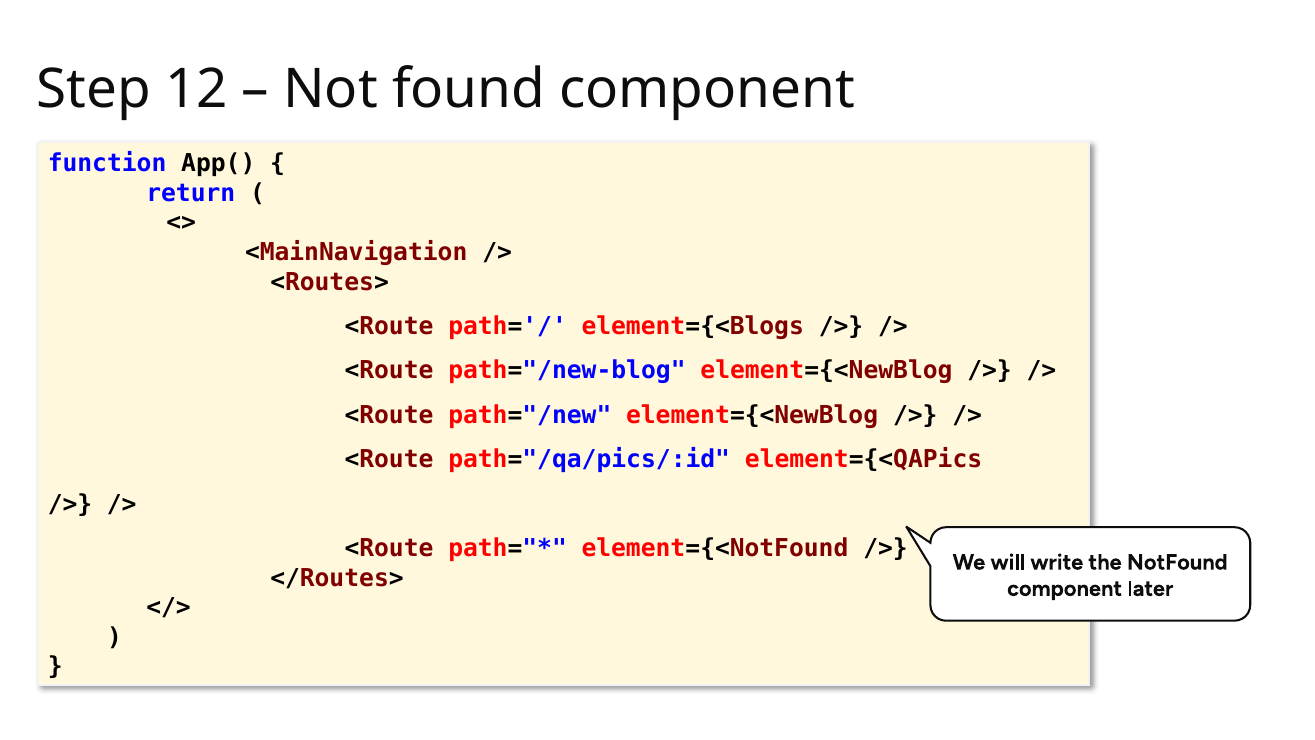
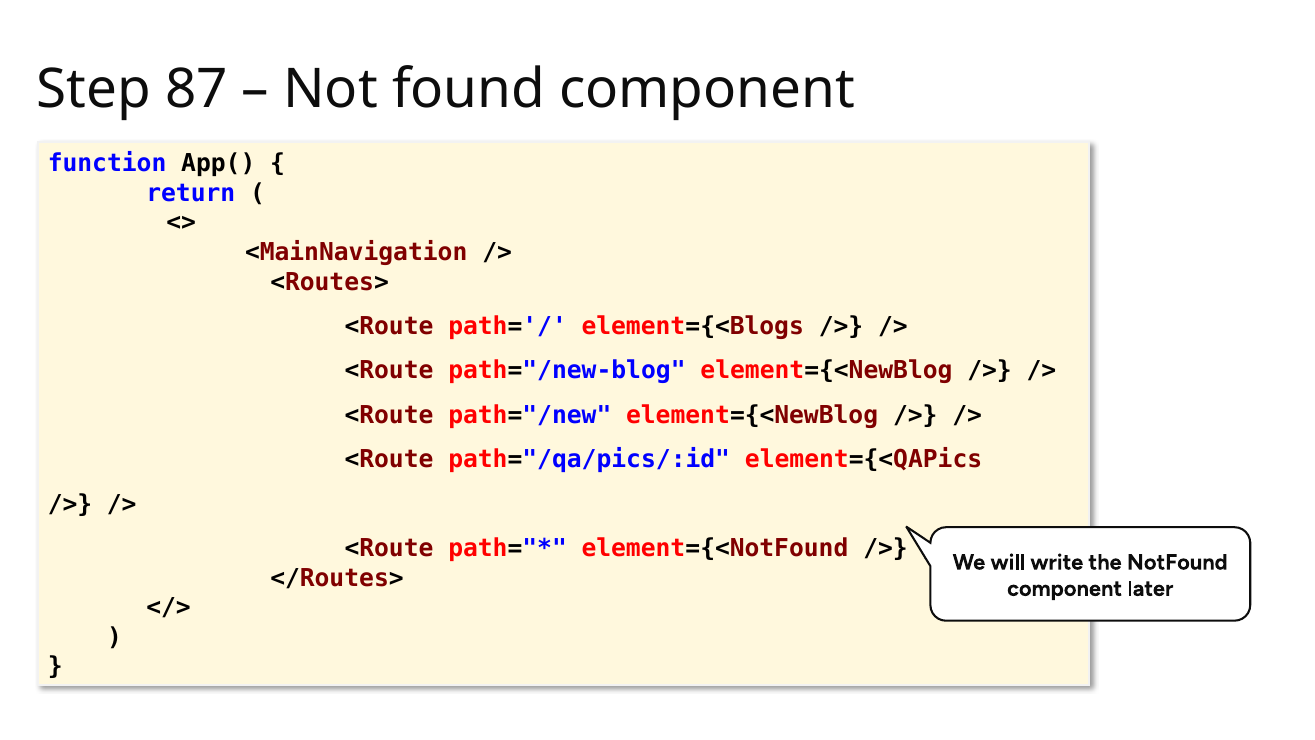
12: 12 -> 87 (196, 90)
